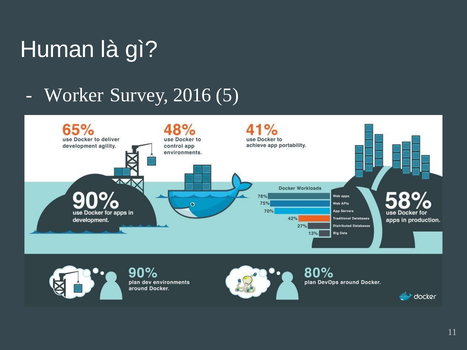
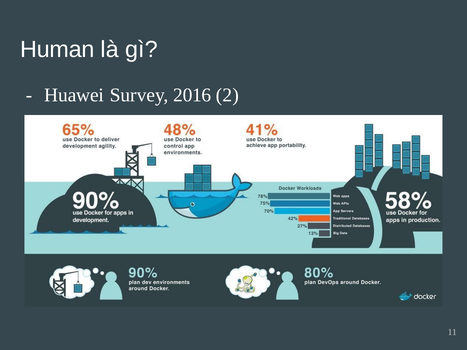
Worker: Worker -> Huawei (74, 95)
5: 5 -> 2 (227, 95)
